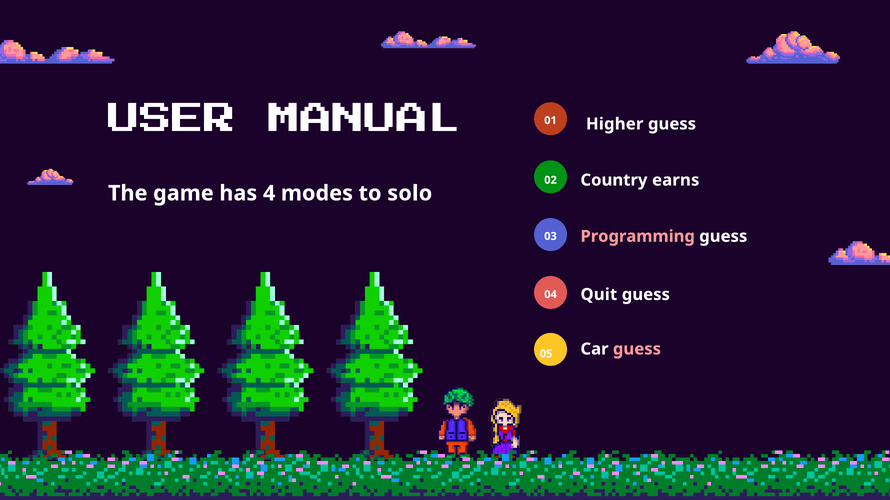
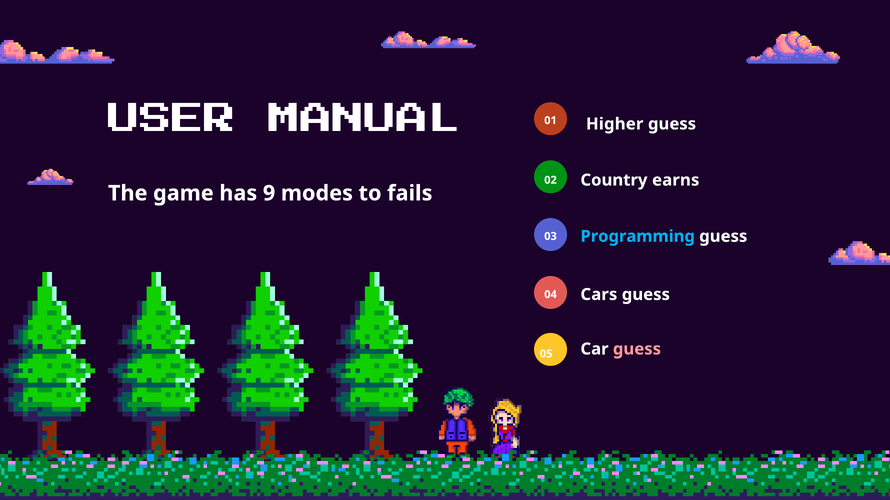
4: 4 -> 9 (269, 193)
solo: solo -> fails (410, 193)
Programming colour: pink -> light blue (638, 237)
Quit: Quit -> Cars (599, 295)
